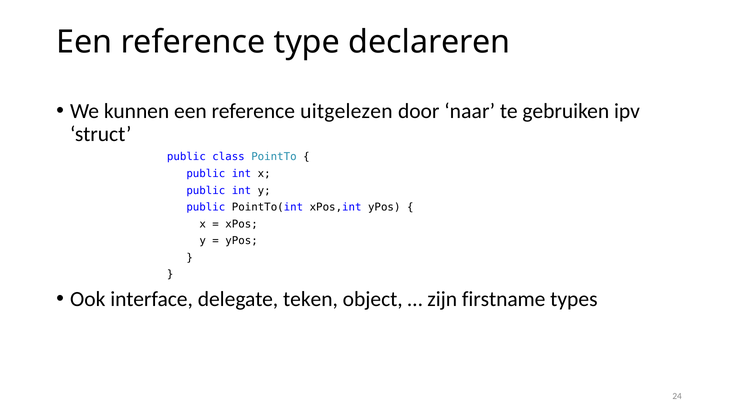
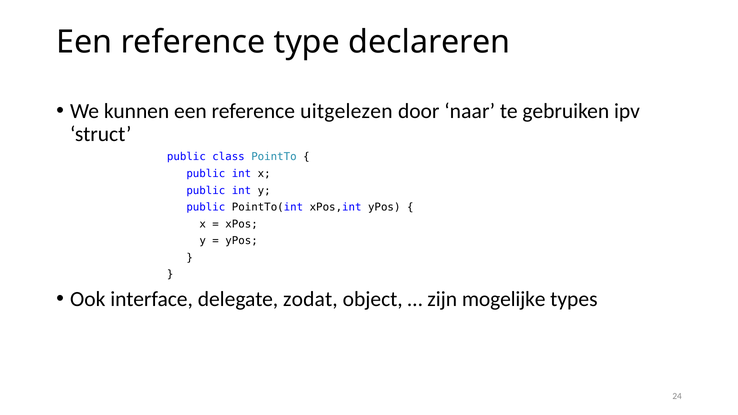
teken: teken -> zodat (310, 299)
firstname: firstname -> mogelijke (504, 299)
